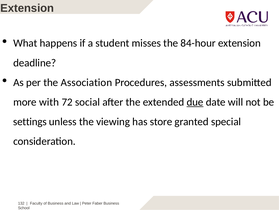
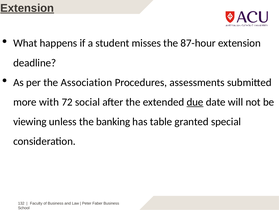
Extension underline: none -> present (27, 8)
84-hour: 84-hour -> 87-hour (198, 43)
settings: settings -> viewing (30, 121)
viewing: viewing -> banking (113, 121)
store: store -> table (161, 121)
